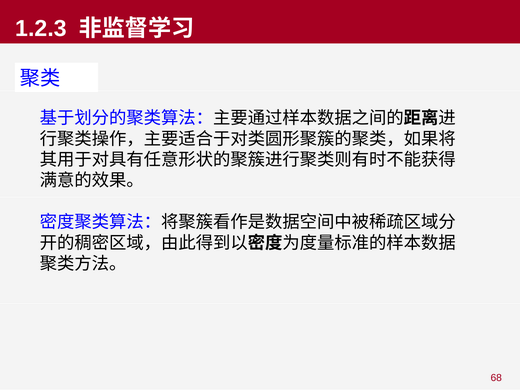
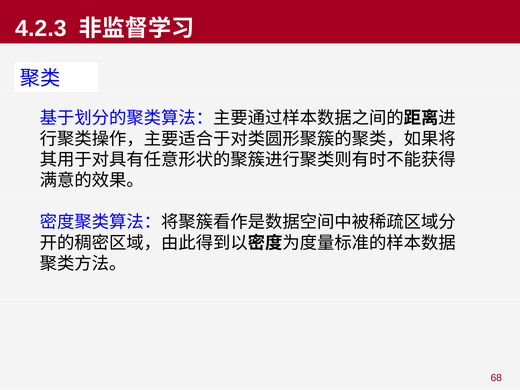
1.2.3: 1.2.3 -> 4.2.3 (41, 29)
